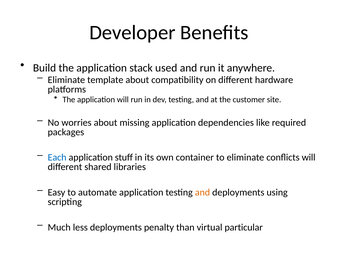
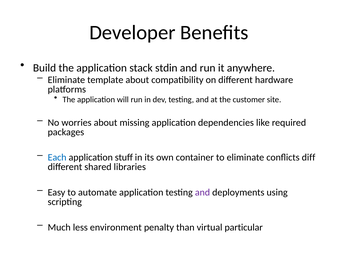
used: used -> stdin (166, 68)
conflicts will: will -> diff (309, 158)
and colour: orange -> purple (202, 193)
less deployments: deployments -> environment (116, 228)
